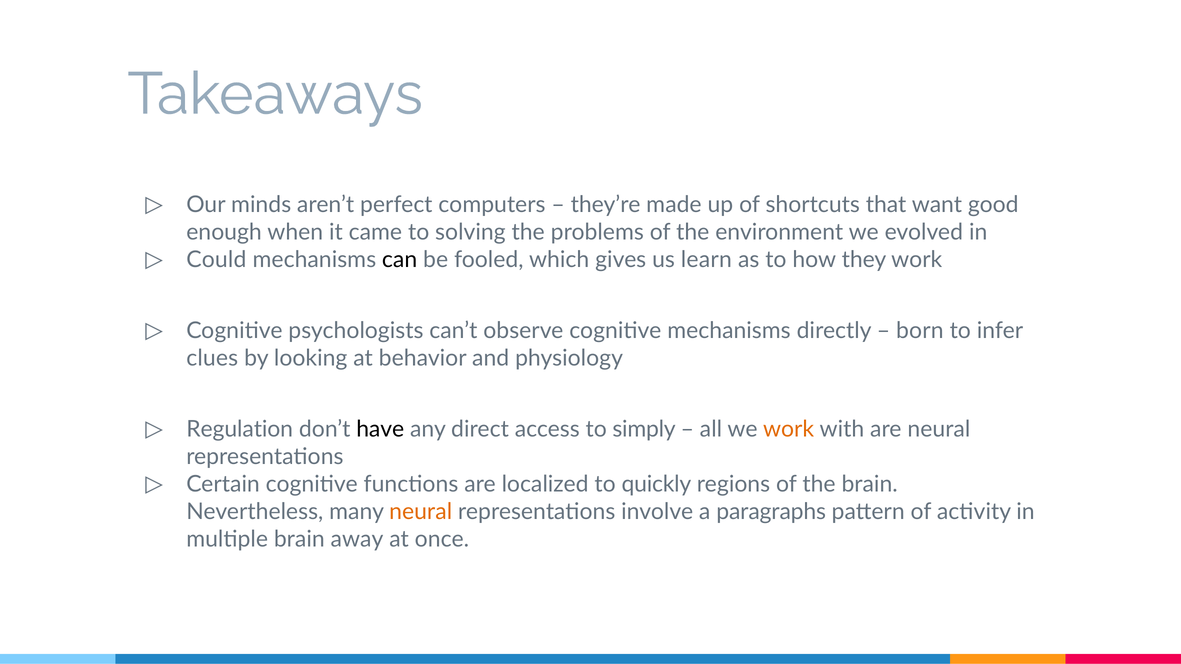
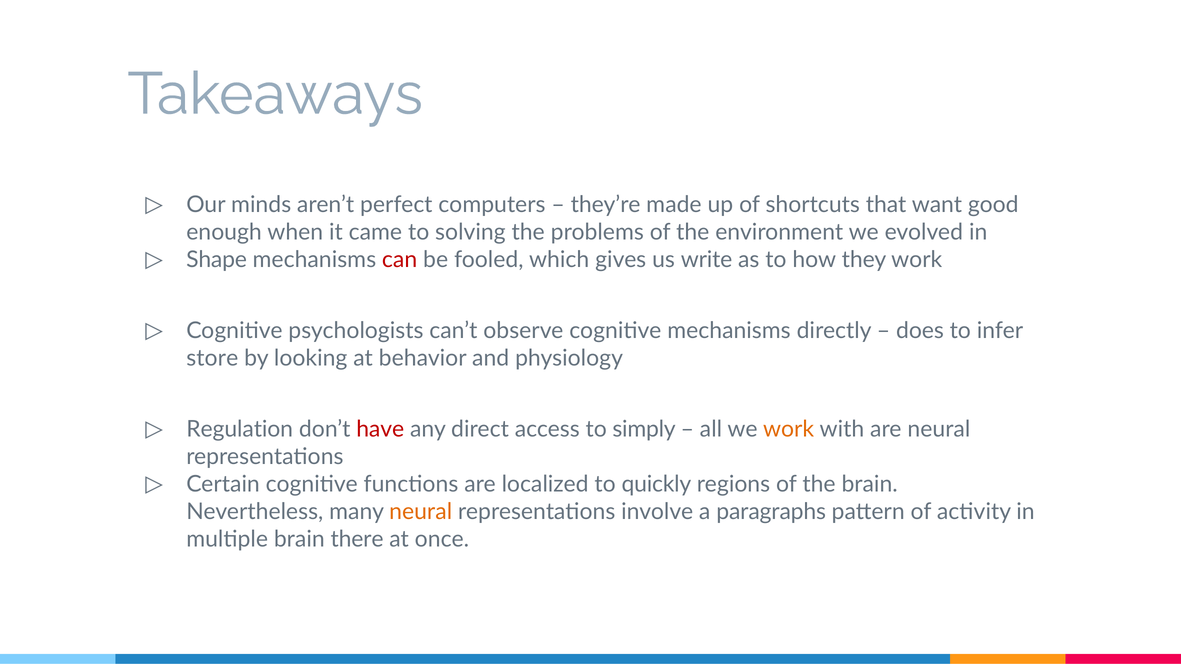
Could: Could -> Shape (217, 260)
can colour: black -> red (400, 260)
learn: learn -> write (707, 260)
born: born -> does (920, 331)
clues: clues -> store (212, 358)
have colour: black -> red (380, 429)
away: away -> there (357, 539)
